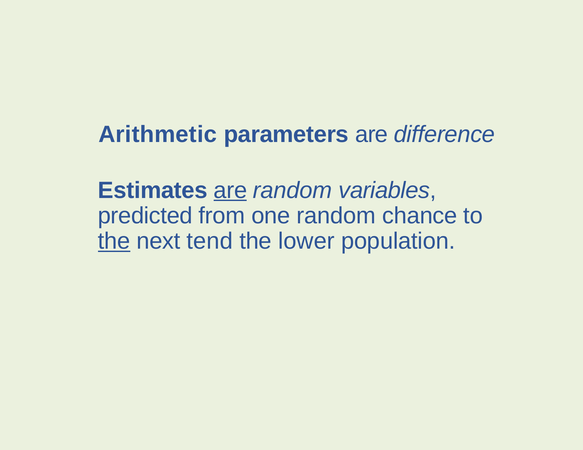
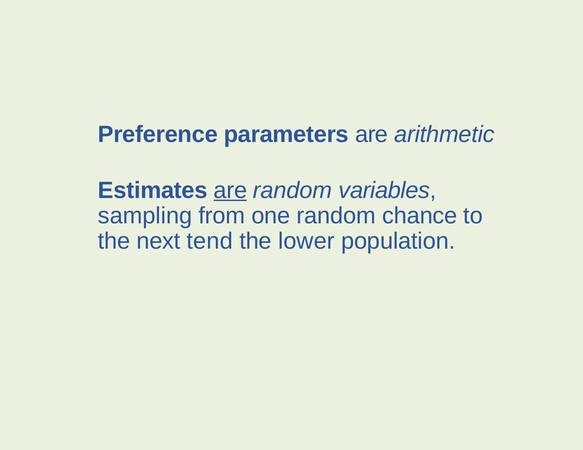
Arithmetic: Arithmetic -> Preference (158, 134)
difference: difference -> arithmetic (444, 134)
predicted: predicted -> sampling (145, 216)
the underline: present -> none (114, 241)
